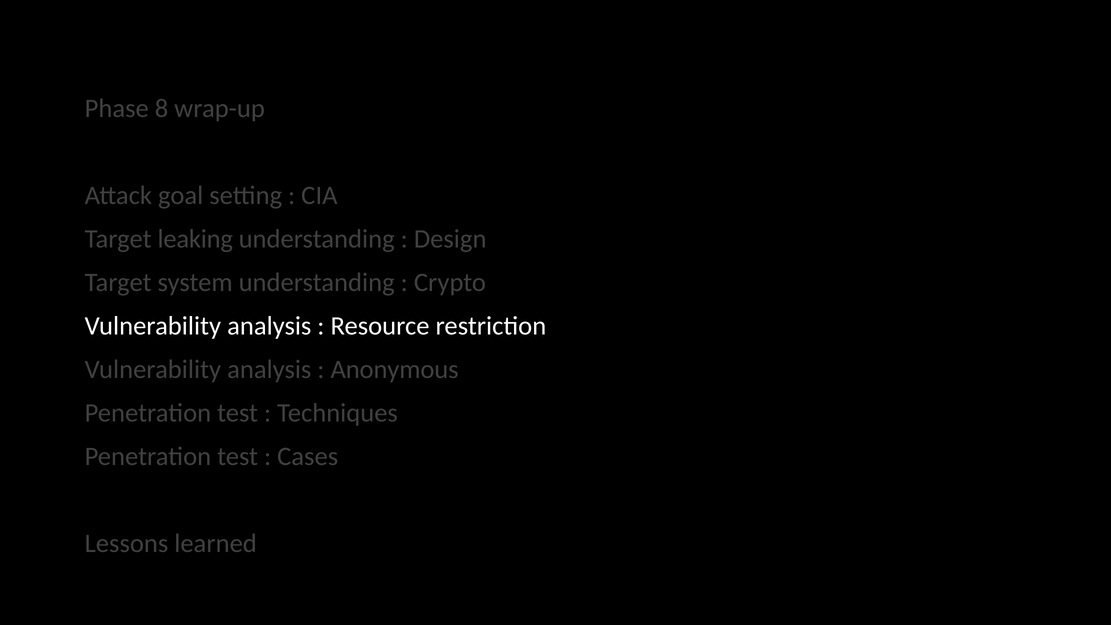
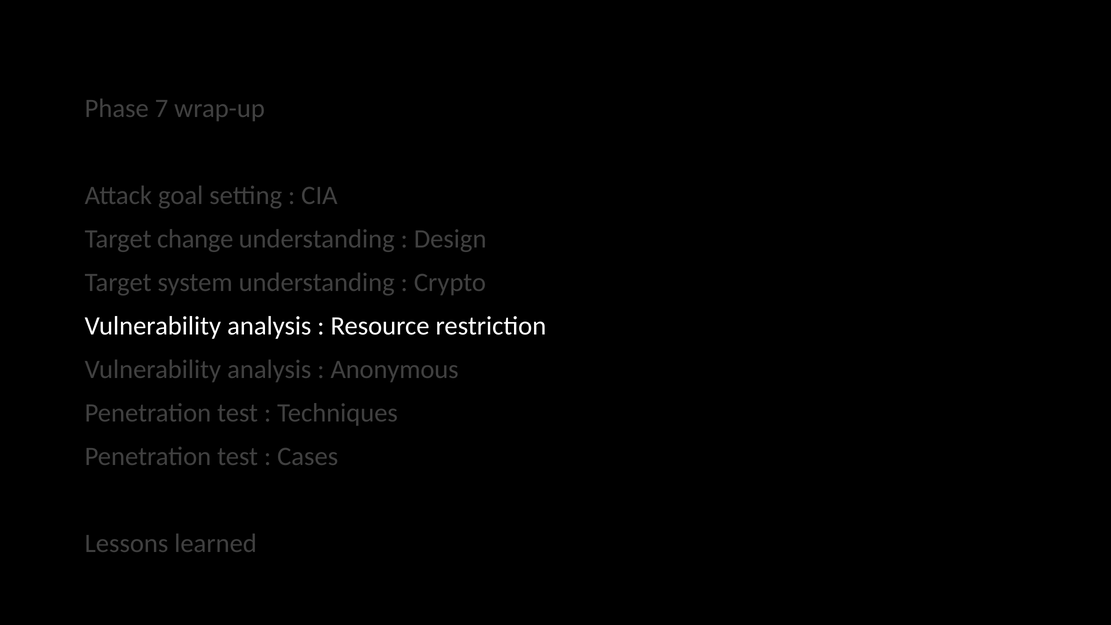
8: 8 -> 7 (162, 108)
leaking: leaking -> change (195, 239)
